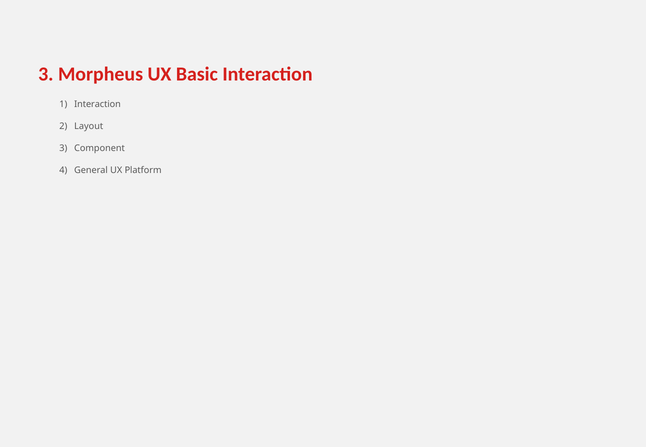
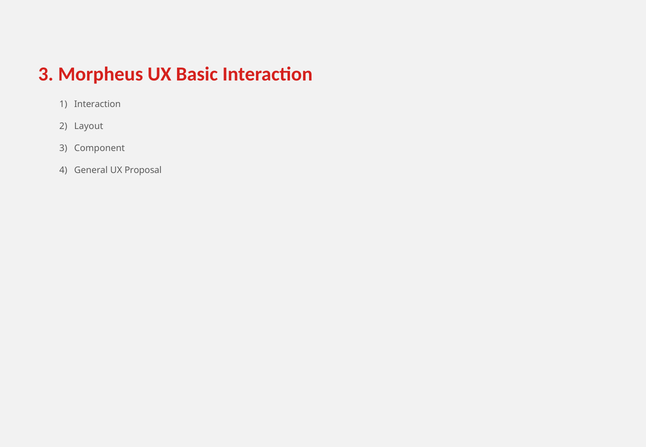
Platform: Platform -> Proposal (143, 170)
